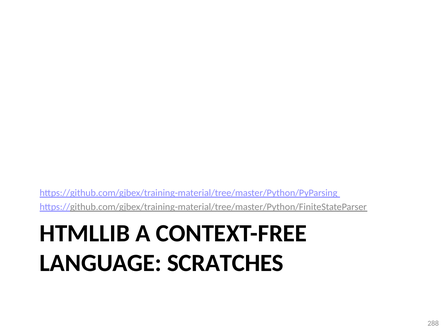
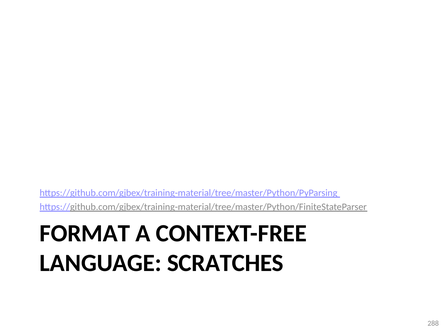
HTMLLIB: HTMLLIB -> FORMAT (85, 233)
